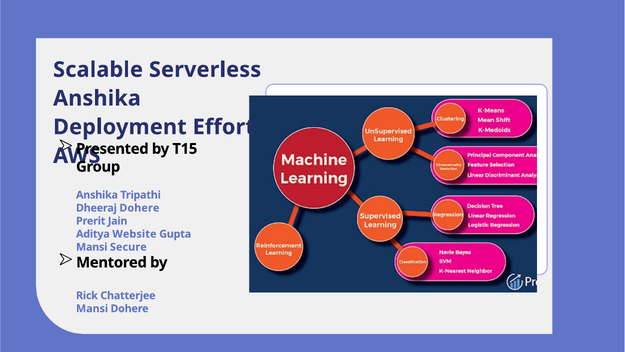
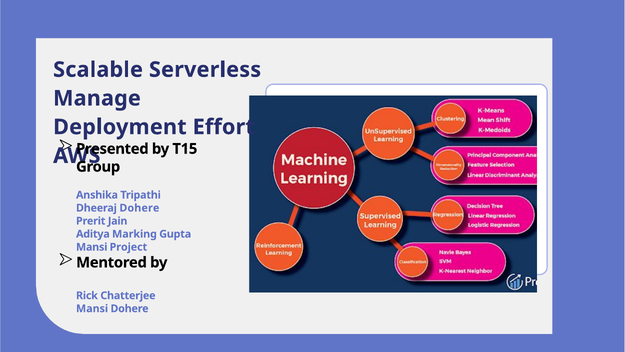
Anshika: Anshika -> Manage (97, 98)
Website: Website -> Marking (135, 234)
Secure: Secure -> Project (128, 247)
